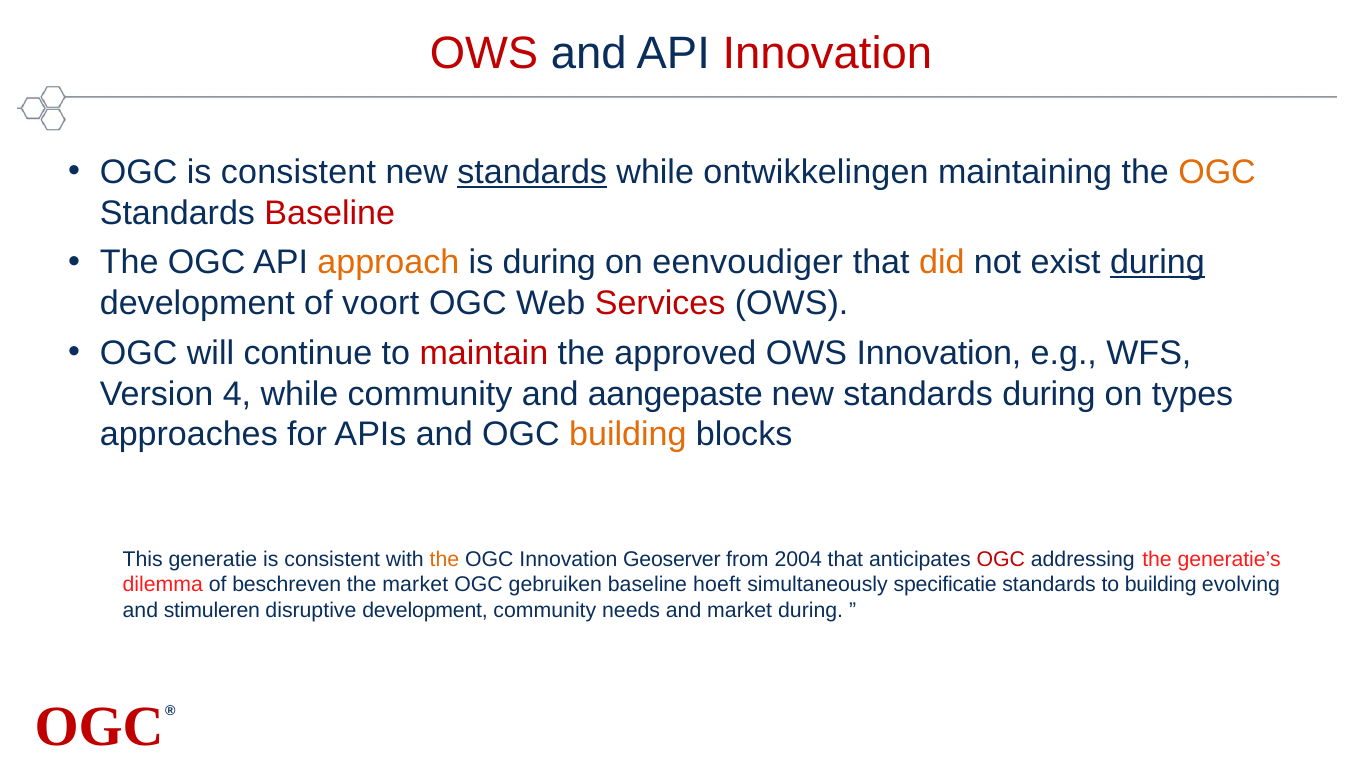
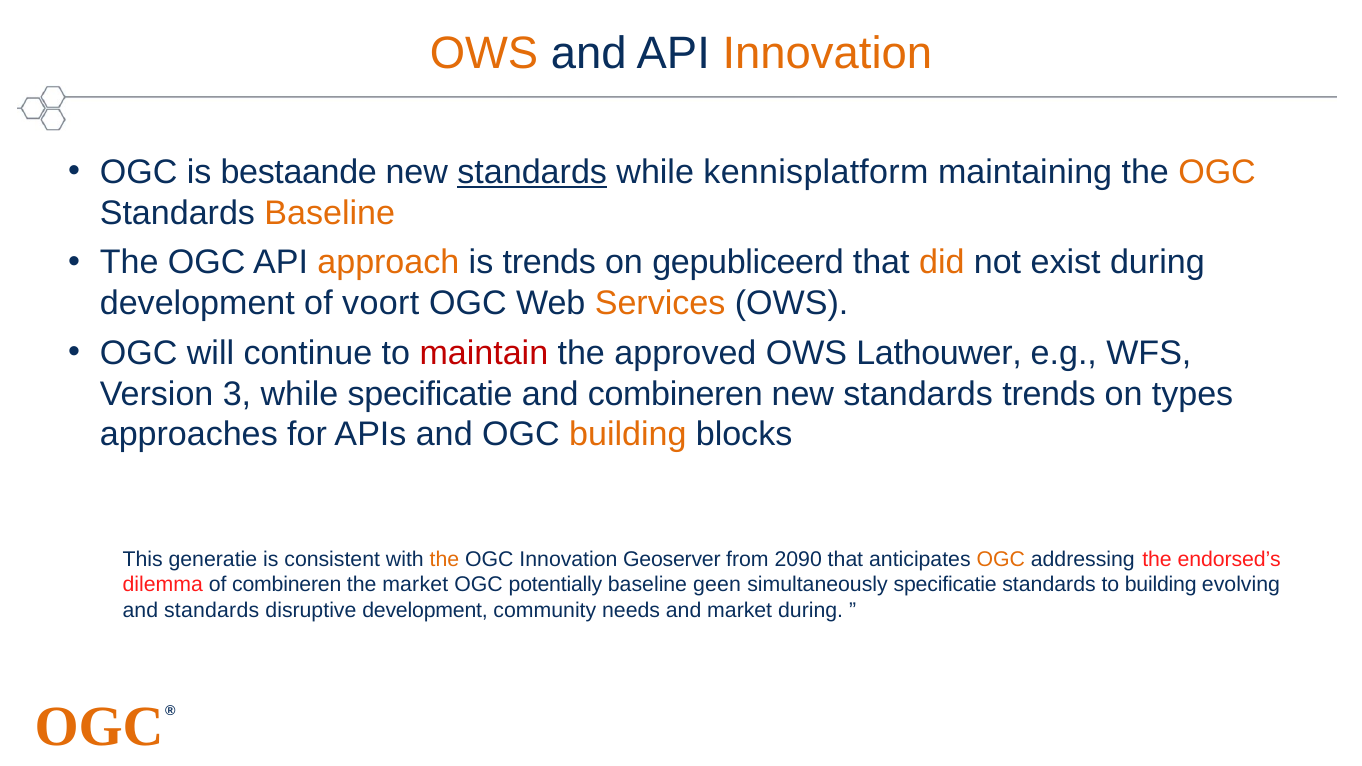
OWS colour: red -> orange (484, 53)
Innovation colour: red -> orange (827, 53)
OGC is consistent: consistent -> bestaande (299, 173)
ontwikkelingen: ontwikkelingen -> kennisplatform (816, 173)
Baseline colour: red -> orange (330, 213)
is during: during -> trends (549, 263)
eenvoudiger: eenvoudiger -> gepubliceerd (748, 263)
during underline: present -> none (1157, 263)
Services colour: red -> orange (660, 304)
OWS Innovation: Innovation -> Lathouwer (939, 353)
4: 4 -> 3 (237, 394)
while community: community -> specificatie (430, 394)
and aangepaste: aangepaste -> combineren (675, 394)
standards during: during -> trends (1049, 394)
2004: 2004 -> 2090 (798, 559)
OGC colour: red -> orange (1001, 559)
generatie’s: generatie’s -> endorsed’s (1229, 559)
of beschreven: beschreven -> combineren (287, 585)
gebruiken: gebruiken -> potentially (555, 585)
hoeft: hoeft -> geen (717, 585)
and stimuleren: stimuleren -> standards (212, 610)
OGC colour: red -> orange (99, 727)
